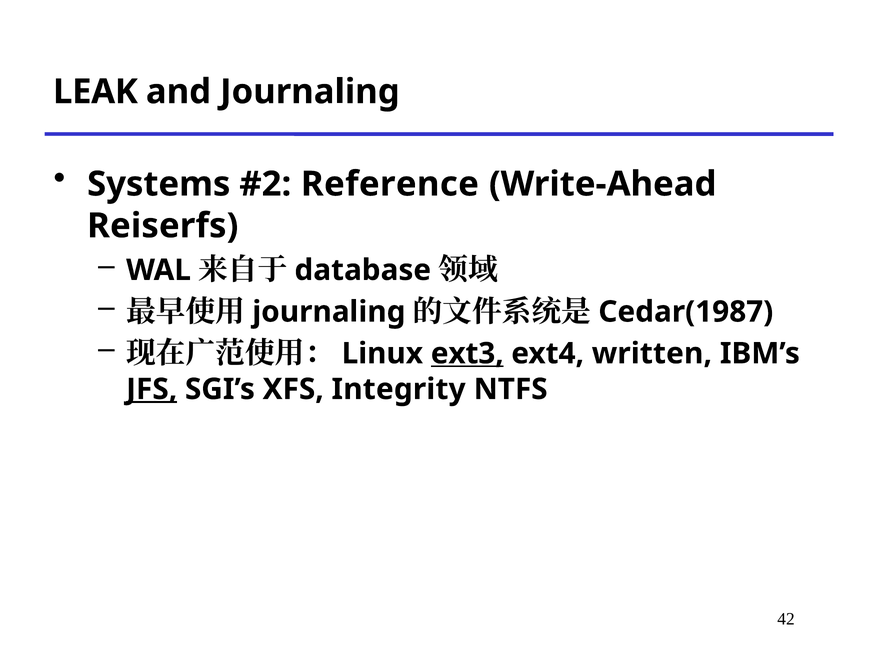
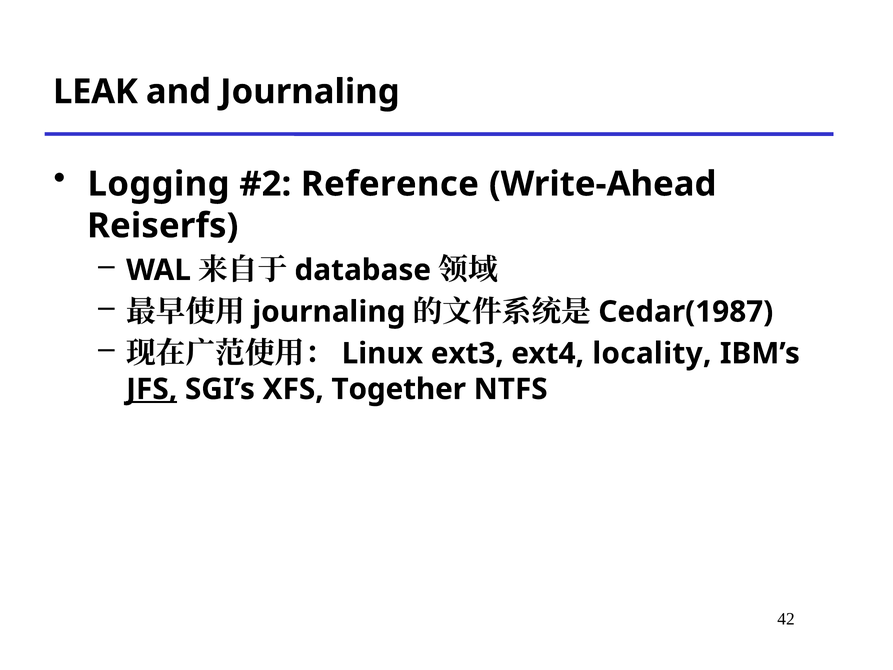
Systems: Systems -> Logging (159, 184)
ext3 underline: present -> none (467, 353)
written: written -> locality (652, 353)
Integrity: Integrity -> Together (399, 389)
